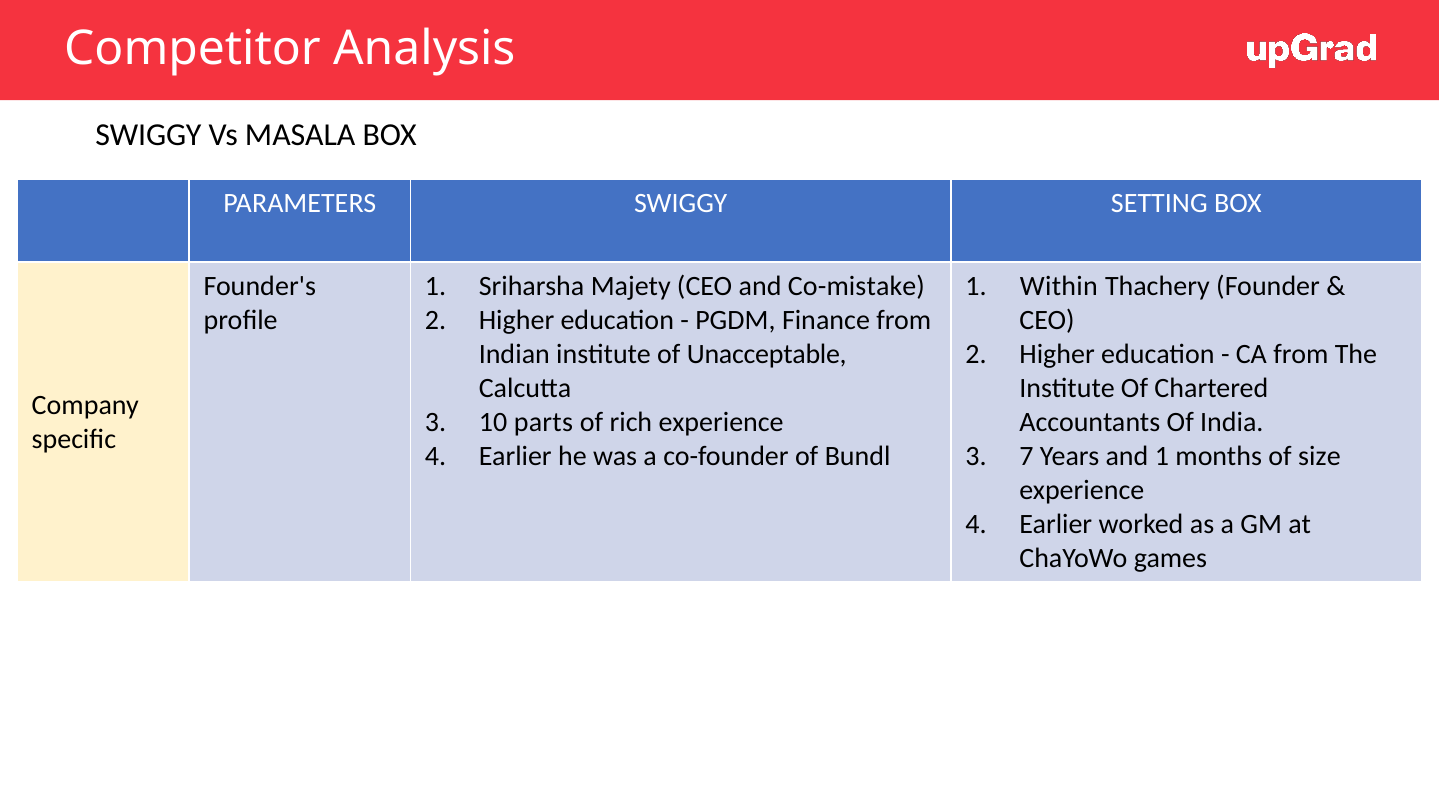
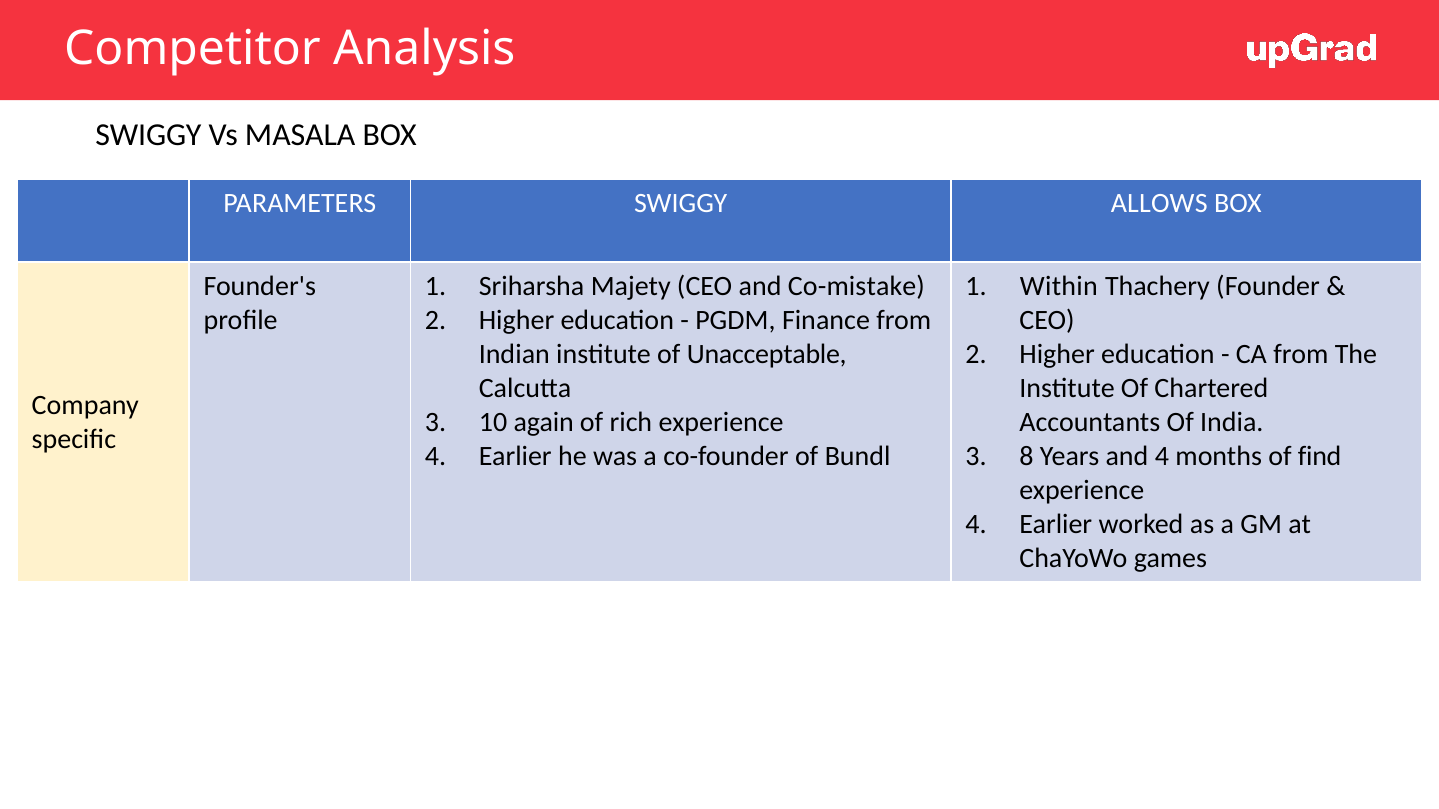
SETTING: SETTING -> ALLOWS (1159, 203)
parts: parts -> again (544, 422)
7: 7 -> 8 (1027, 456)
and 1: 1 -> 4 (1162, 456)
size: size -> find (1320, 456)
